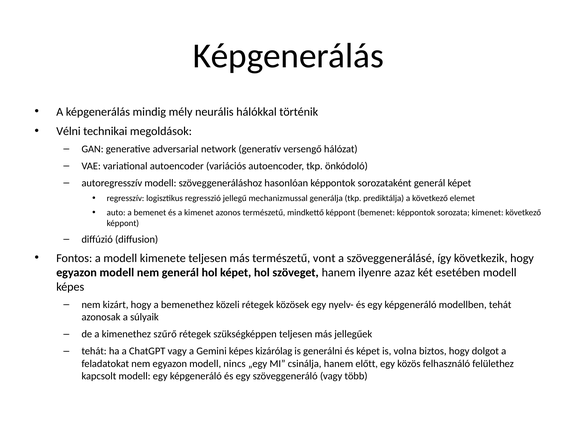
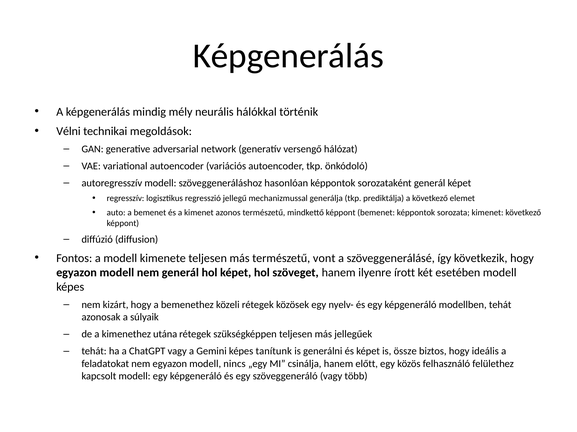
azaz: azaz -> írott (405, 273)
szűrő: szűrő -> utána (165, 335)
kizárólag: kizárólag -> tanítunk (274, 352)
volna: volna -> össze (405, 352)
dolgot: dolgot -> ideális (485, 352)
